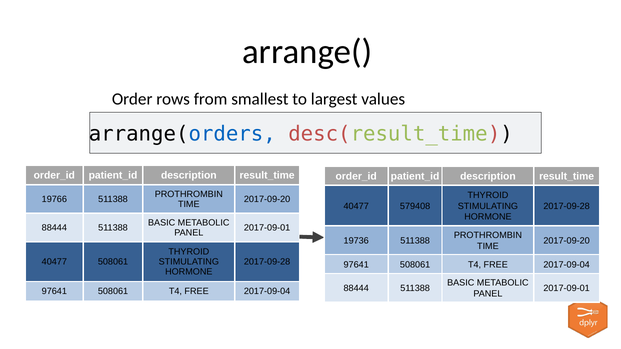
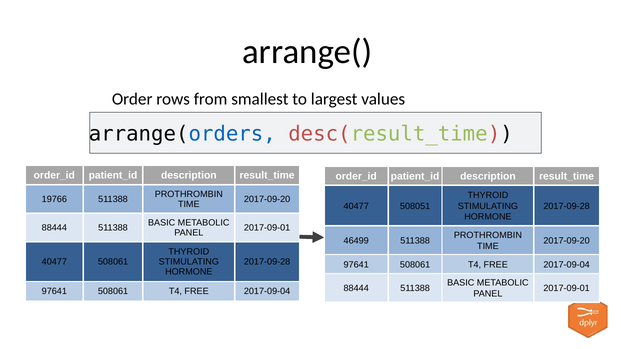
579408: 579408 -> 508051 (415, 206)
19736: 19736 -> 46499 (356, 241)
